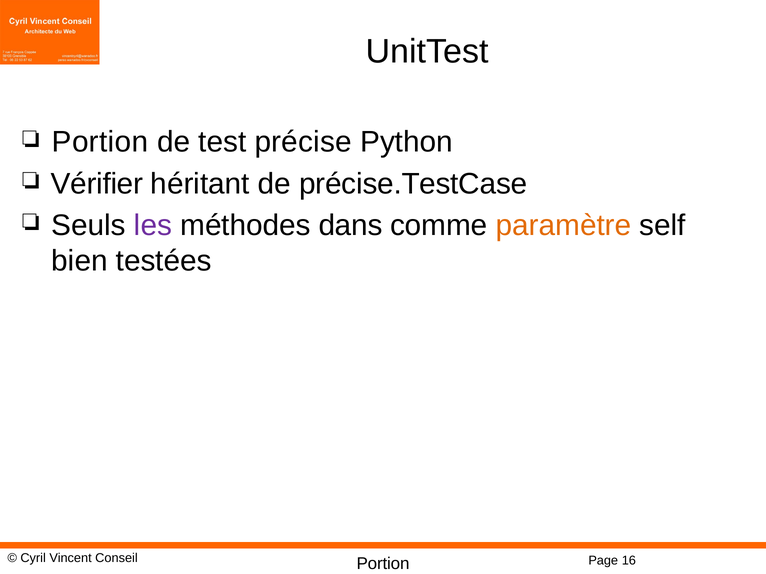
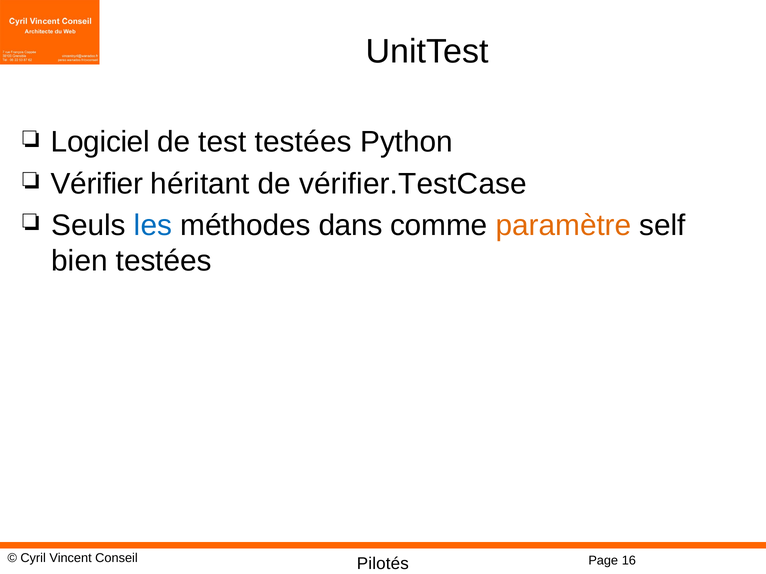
Portion: Portion -> Logiciel (100, 142)
test précise: précise -> testées (303, 142)
précise.TestCase: précise.TestCase -> vérifier.TestCase (413, 184)
les colour: purple -> blue (153, 226)
Portion: Portion -> Pilotés (383, 564)
